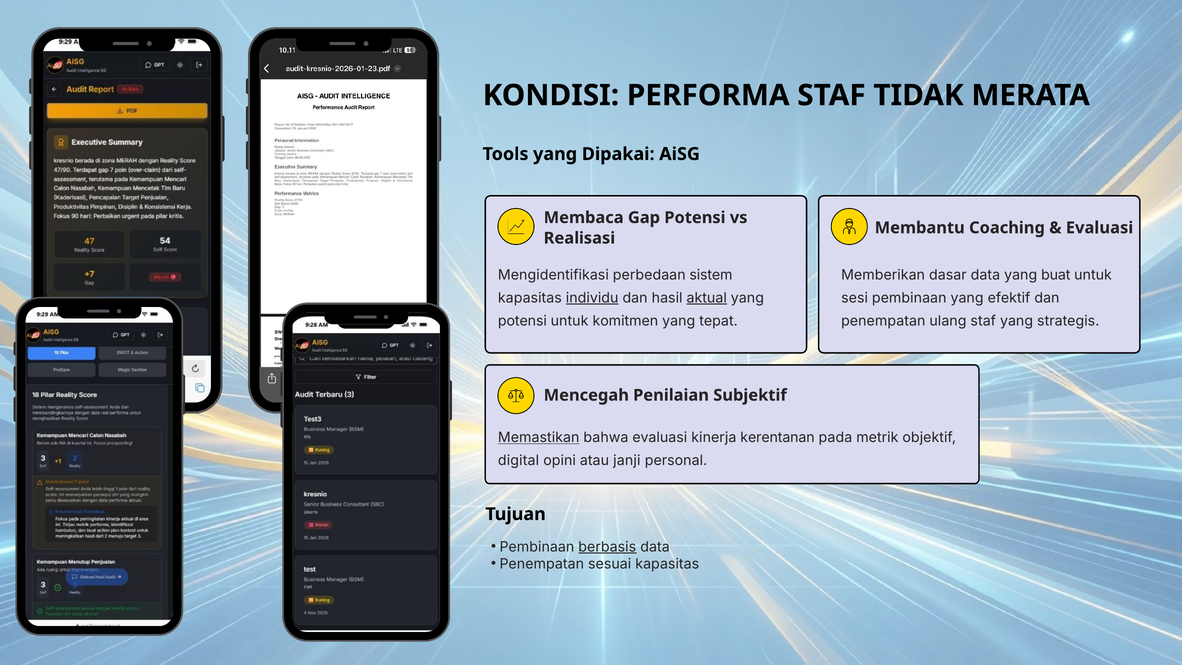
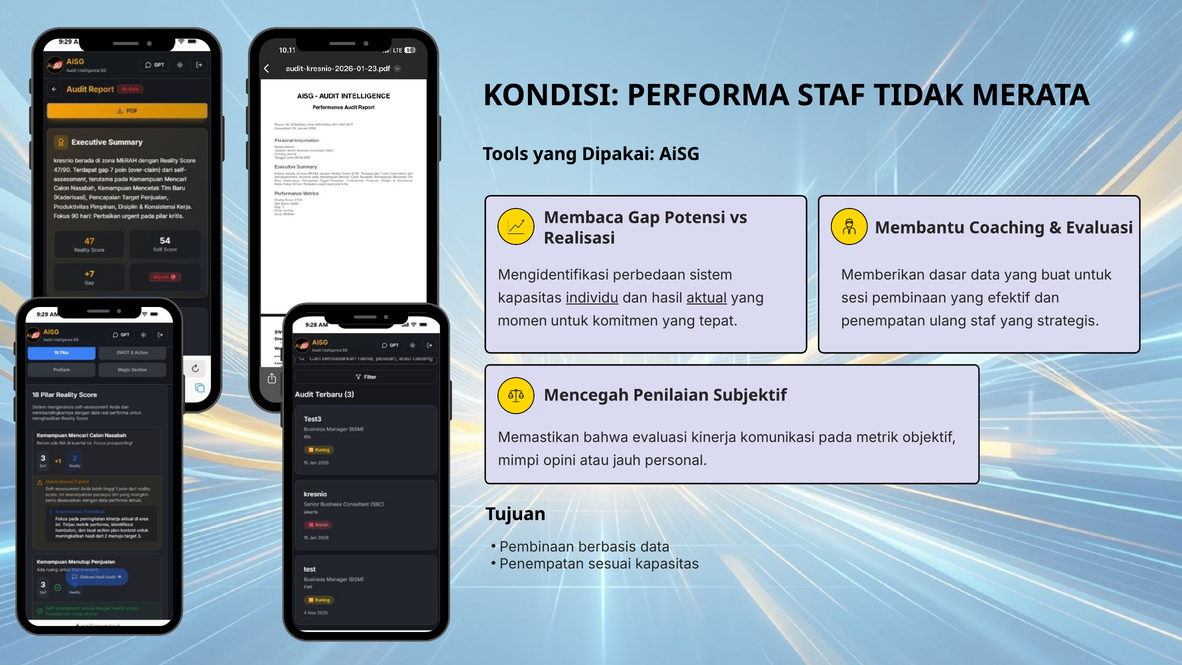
potensi: potensi -> momen (522, 321)
Memastikan underline: present -> none (539, 438)
kerentanan: kerentanan -> komunikasi (778, 438)
digital: digital -> mimpi (519, 461)
janji: janji -> jauh (627, 461)
berbasis underline: present -> none (607, 547)
